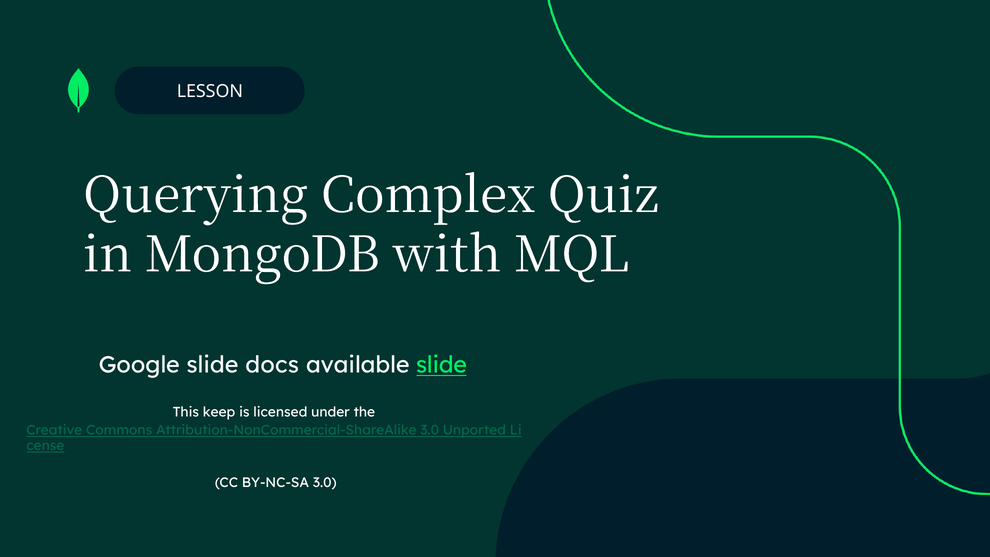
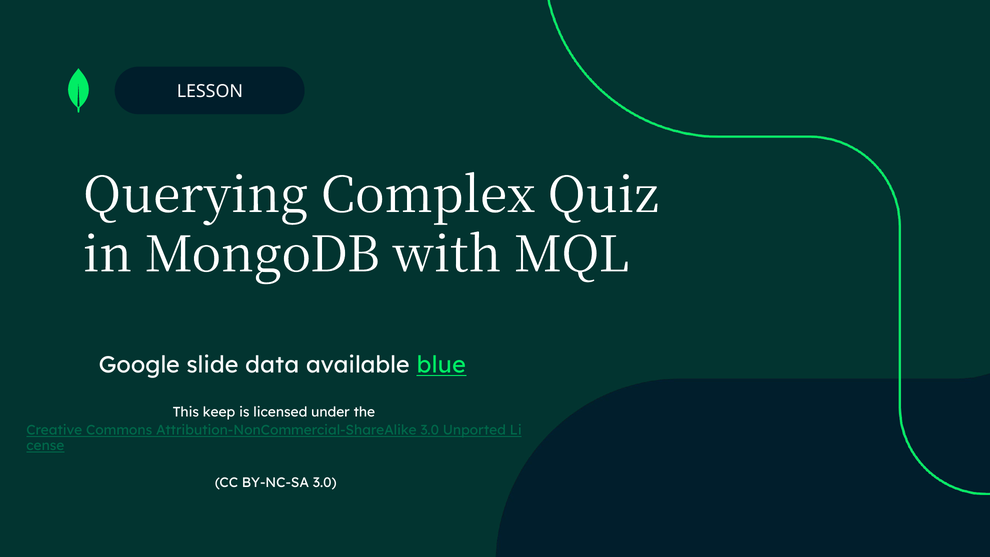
docs: docs -> data (272, 365)
available slide: slide -> blue (441, 365)
